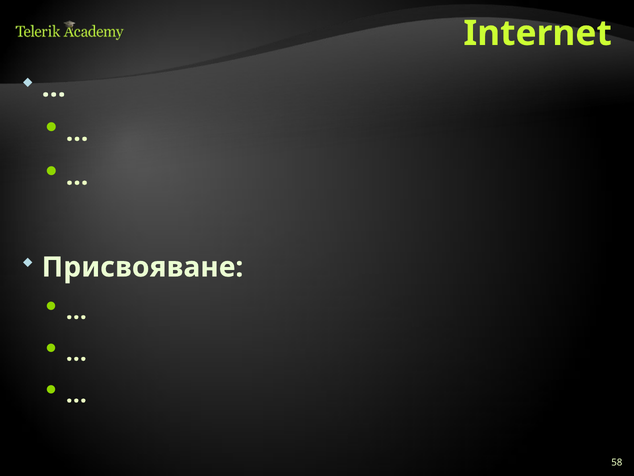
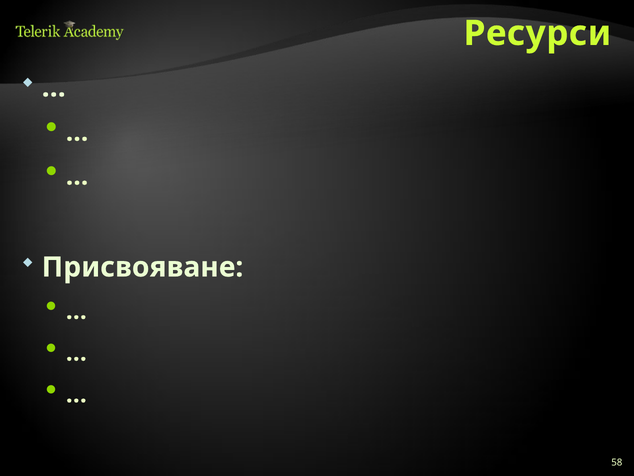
Internet: Internet -> Ресурси (537, 33)
